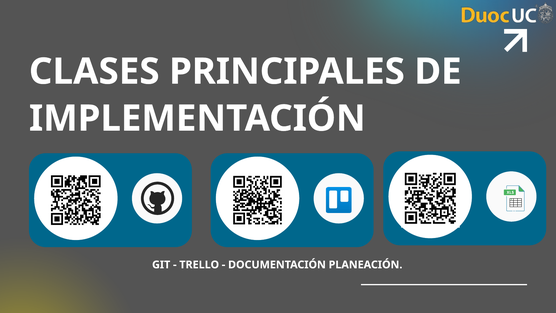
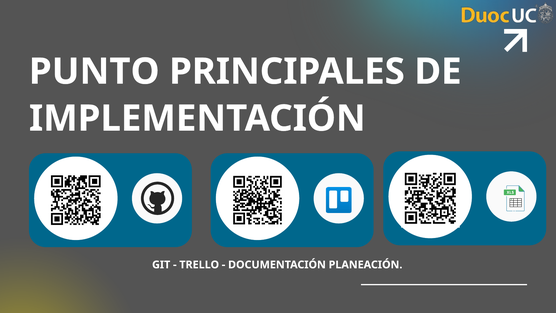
CLASES: CLASES -> PUNTO (94, 72)
